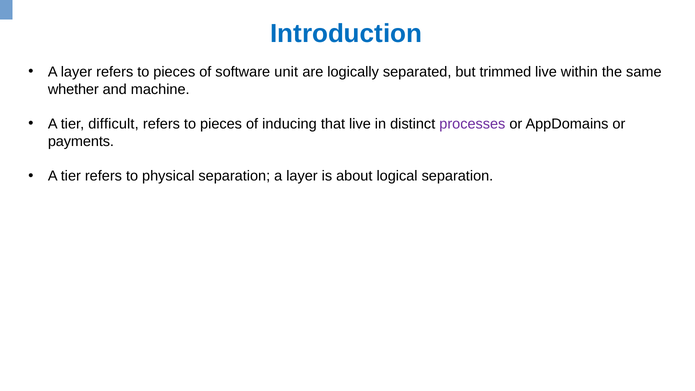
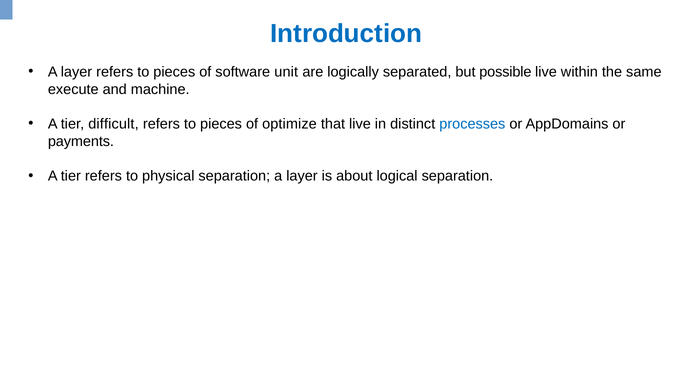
trimmed: trimmed -> possible (505, 72)
whether: whether -> execute (73, 89)
inducing: inducing -> optimize (289, 124)
processes colour: purple -> blue (472, 124)
